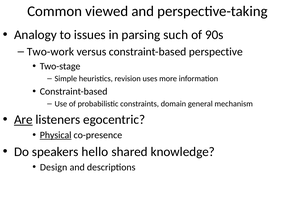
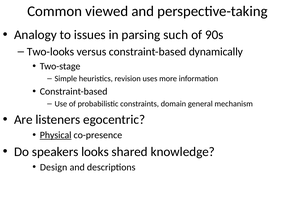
Two-work: Two-work -> Two-looks (51, 52)
perspective: perspective -> dynamically (216, 52)
Are underline: present -> none (23, 120)
hello: hello -> looks (95, 152)
